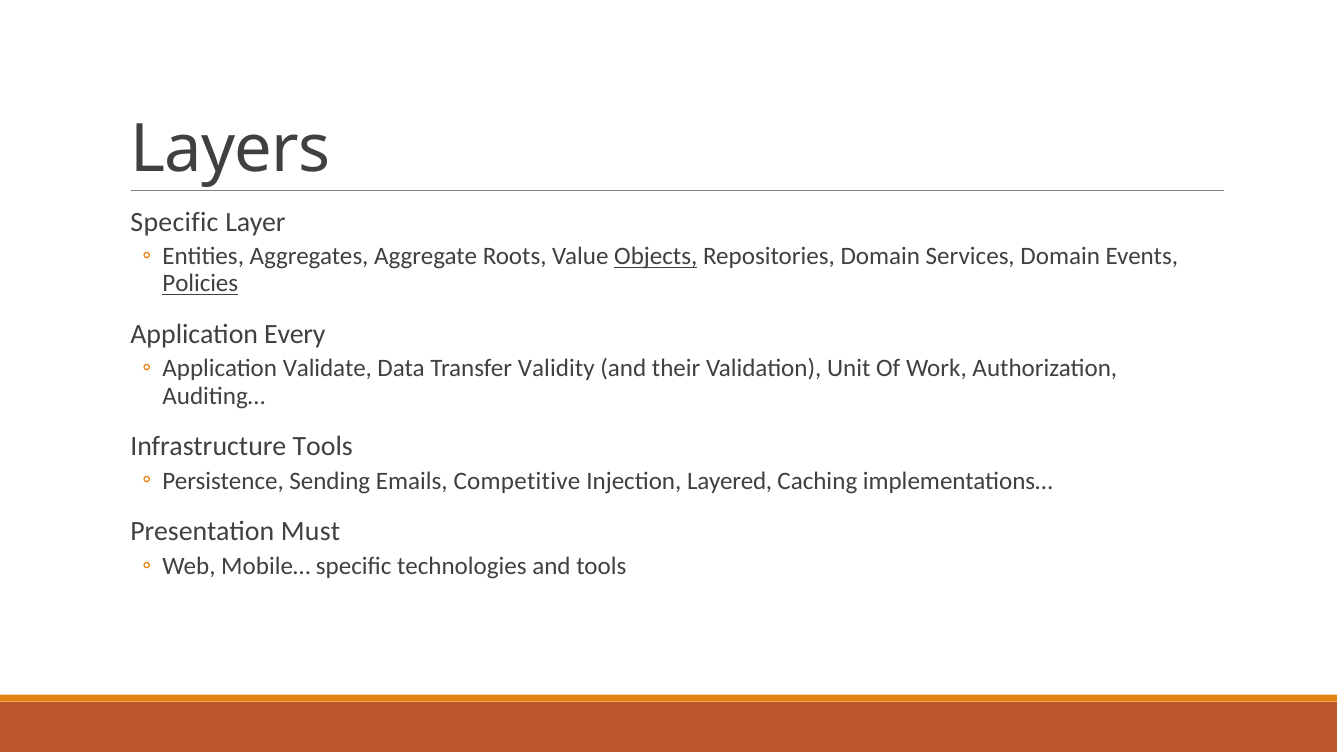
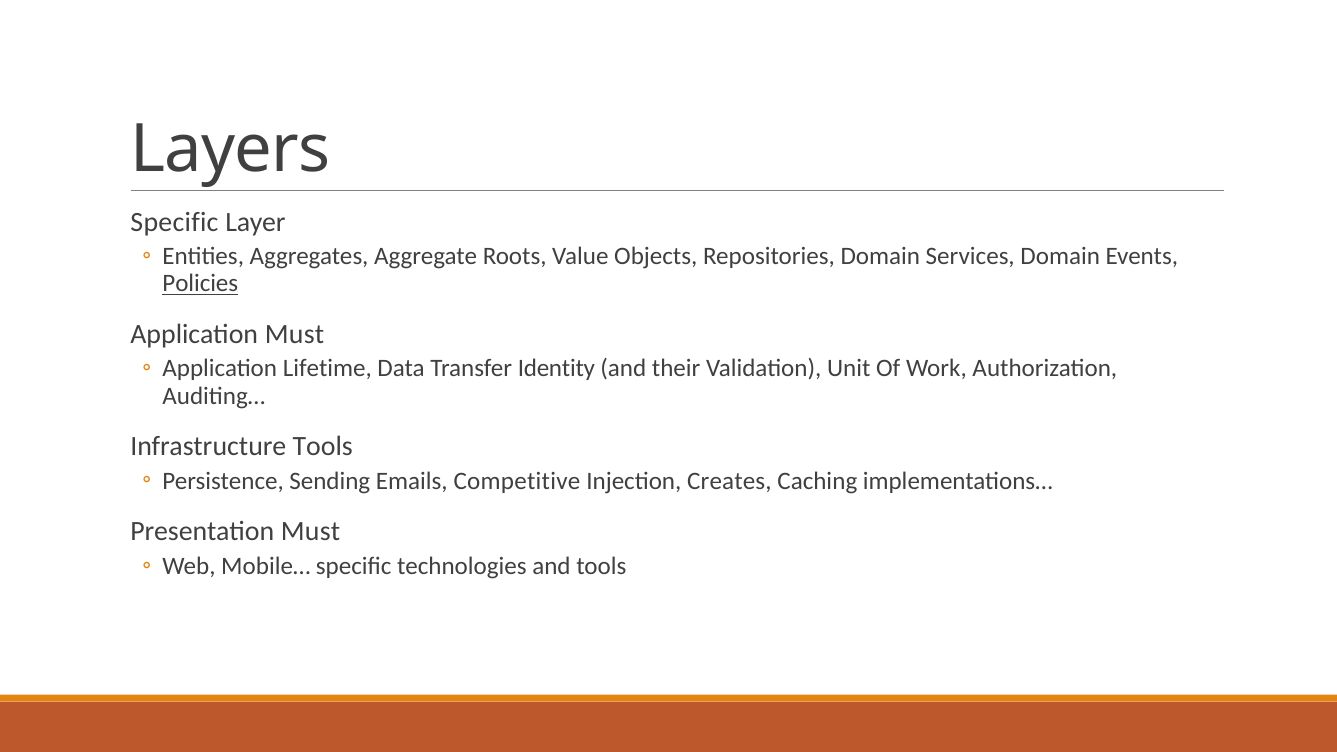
Objects underline: present -> none (656, 257)
Application Every: Every -> Must (295, 334)
Validate: Validate -> Lifetime (327, 369)
Validity: Validity -> Identity (556, 369)
Layered: Layered -> Creates (729, 481)
